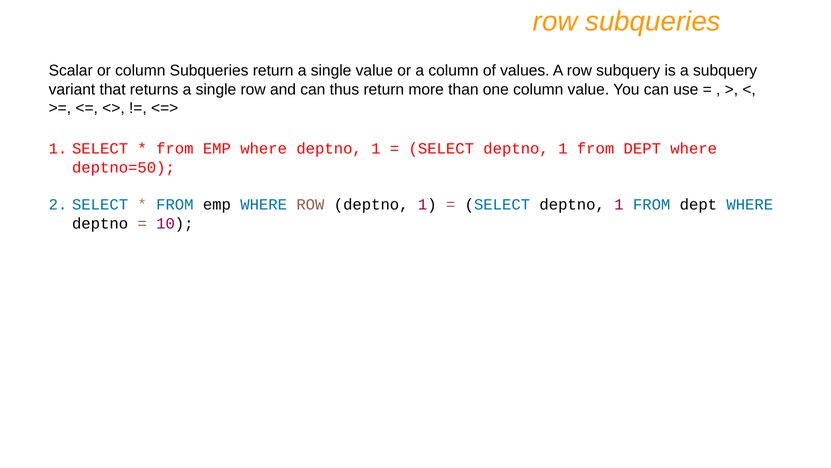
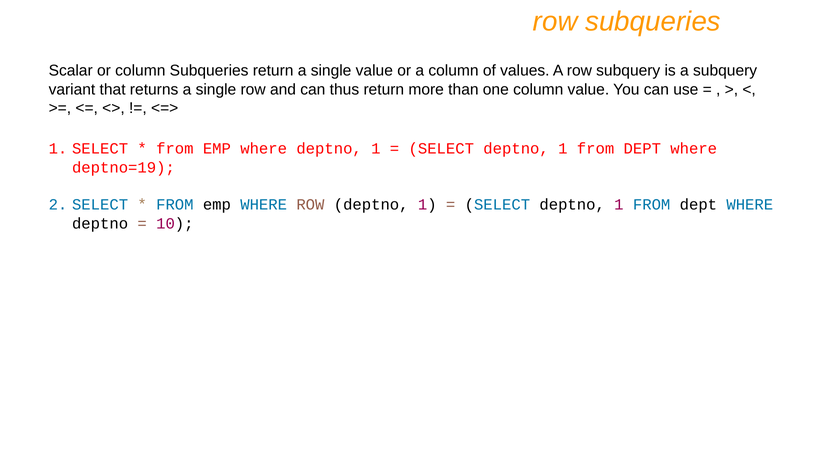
deptno=50: deptno=50 -> deptno=19 (123, 167)
